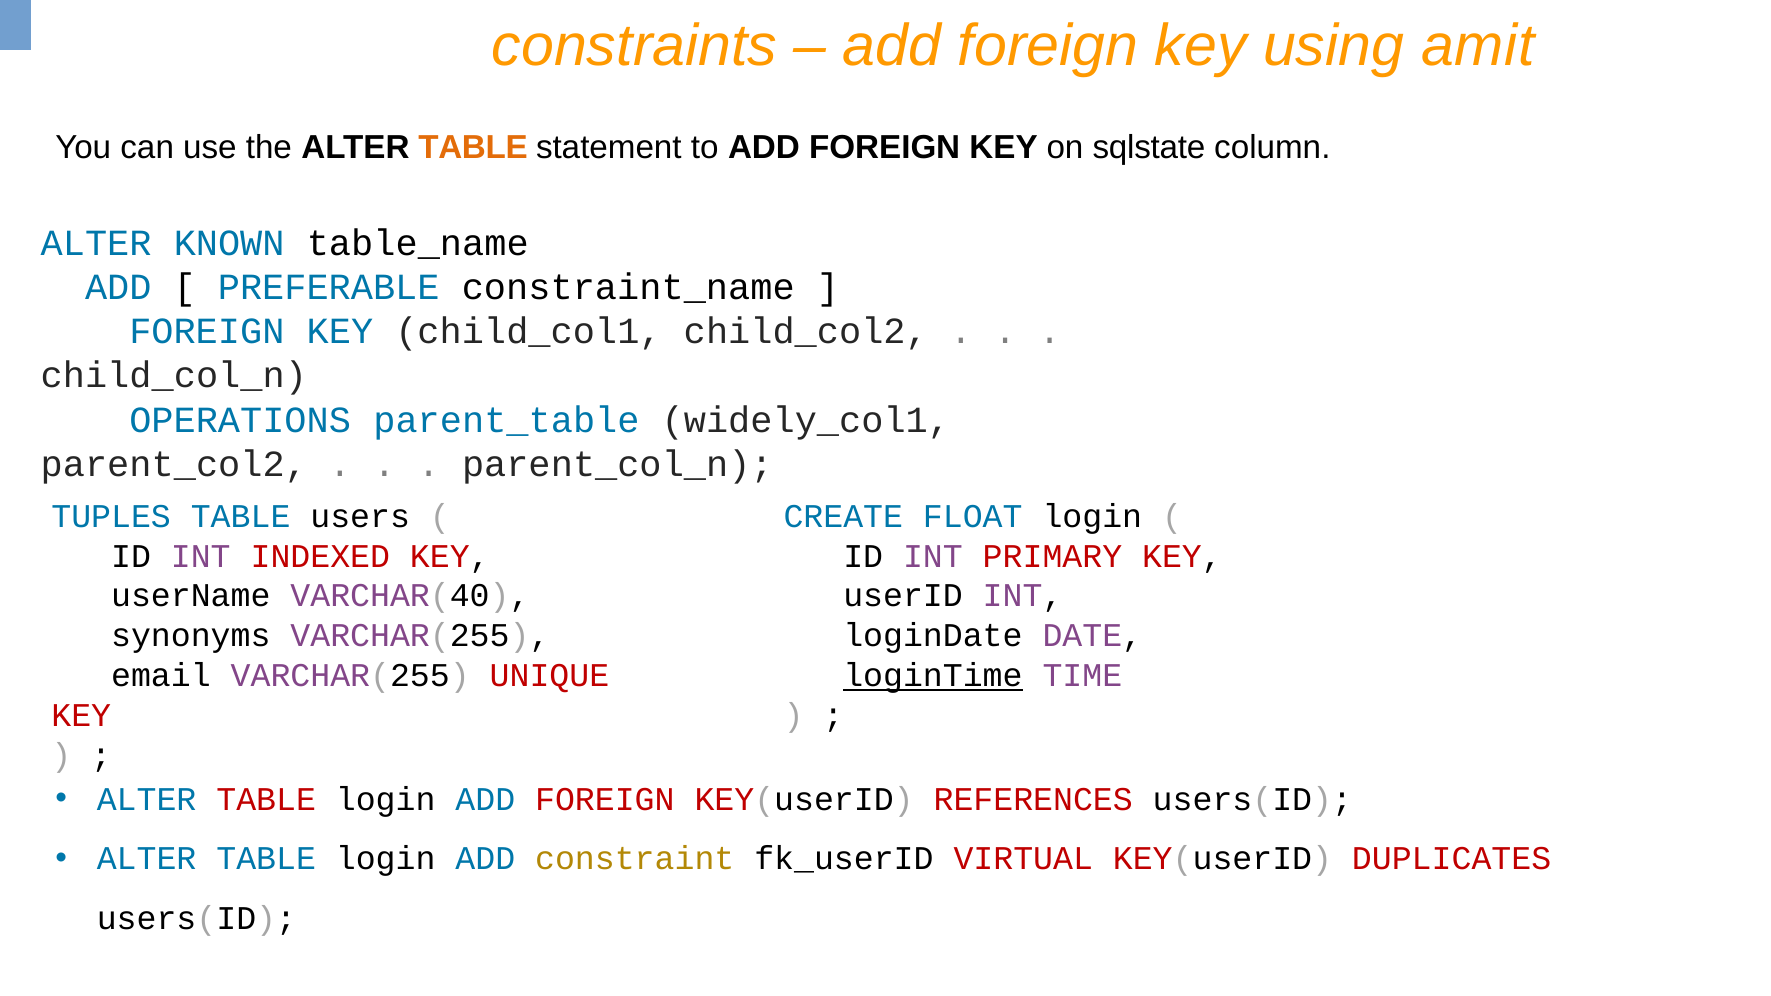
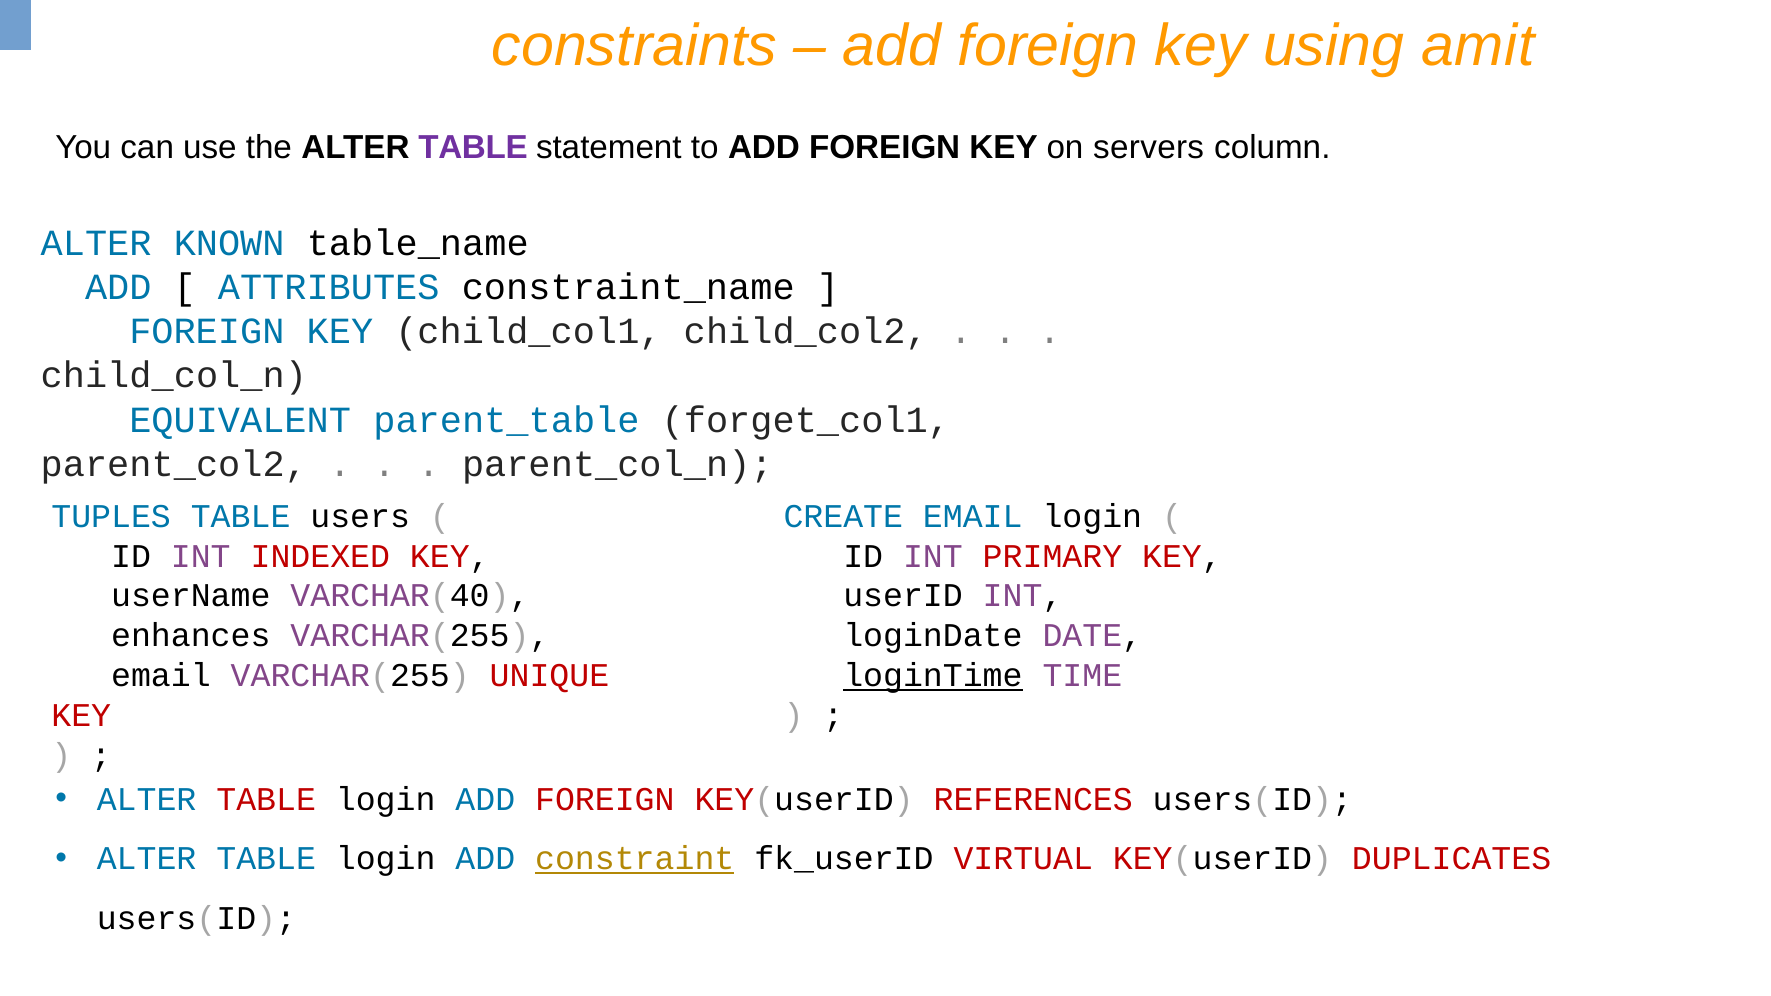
TABLE colour: orange -> purple (473, 148)
sqlstate: sqlstate -> servers (1149, 148)
PREFERABLE: PREFERABLE -> ATTRIBUTES (329, 287)
OPERATIONS: OPERATIONS -> EQUIVALENT (240, 420)
widely_col1: widely_col1 -> forget_col1 (806, 420)
CREATE FLOAT: FLOAT -> EMAIL (973, 516)
synonyms: synonyms -> enhances (191, 636)
constraint underline: none -> present (635, 859)
